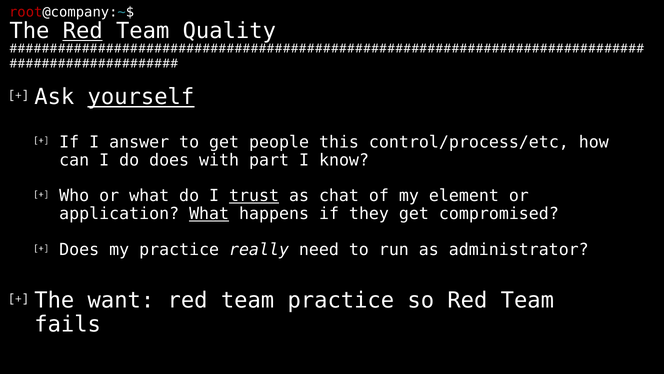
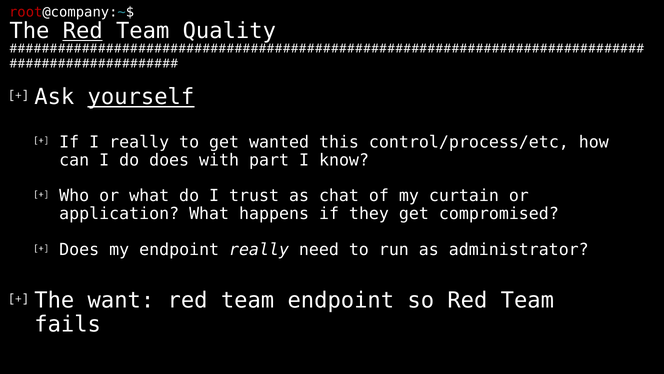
I answer: answer -> really (139, 142)
people: people -> wanted (279, 142)
trust underline: present -> none (254, 196)
element: element -> curtain (464, 196)
What underline: present -> none (209, 214)
my practice: practice -> endpoint (179, 249)
team practice: practice -> endpoint (341, 300)
